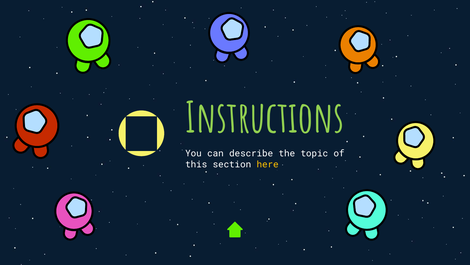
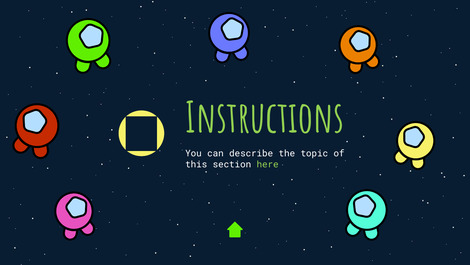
here colour: yellow -> light green (268, 164)
